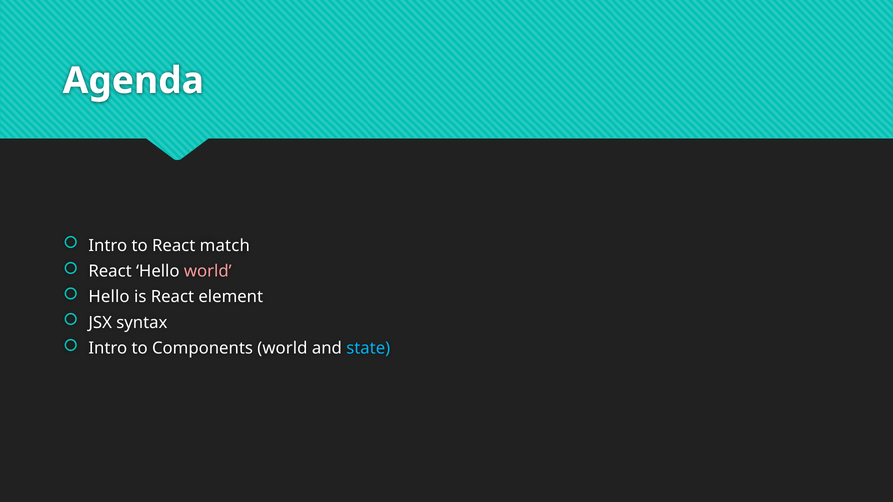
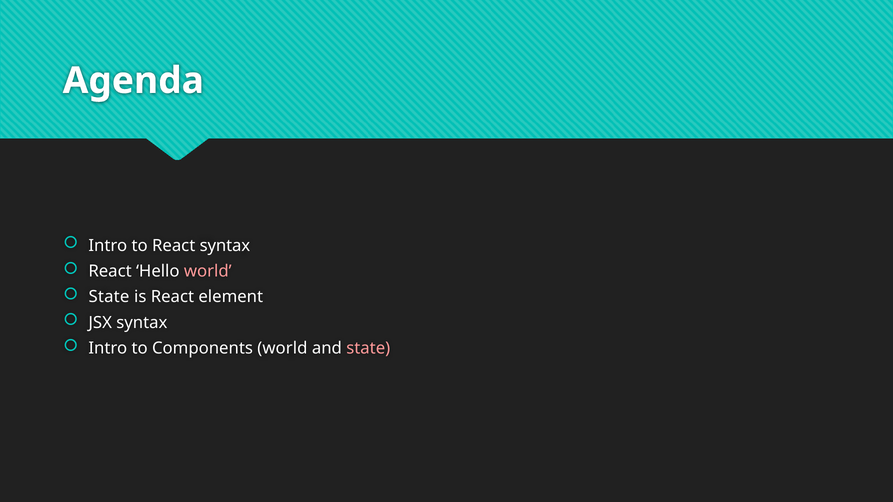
React match: match -> syntax (225, 246)
Hello: Hello -> State (109, 297)
state colour: light blue -> pink (368, 348)
